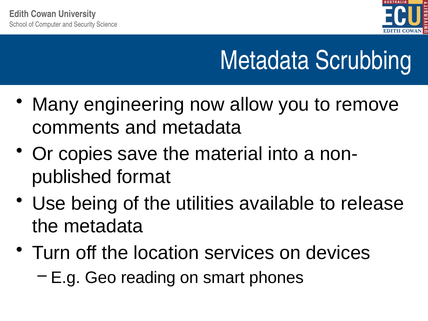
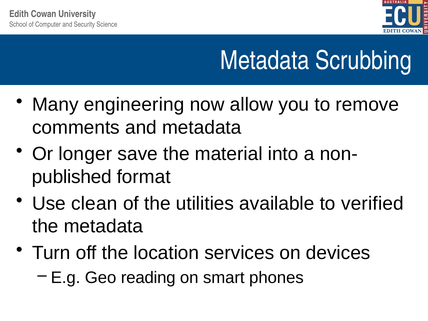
copies: copies -> longer (85, 154)
being: being -> clean (94, 204)
release: release -> verified (372, 204)
